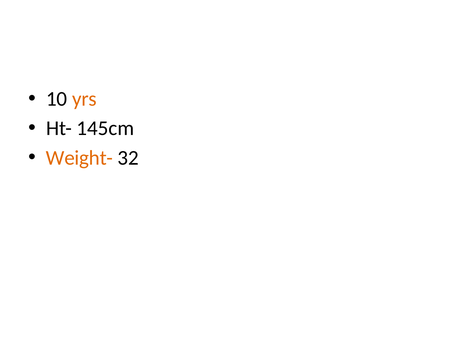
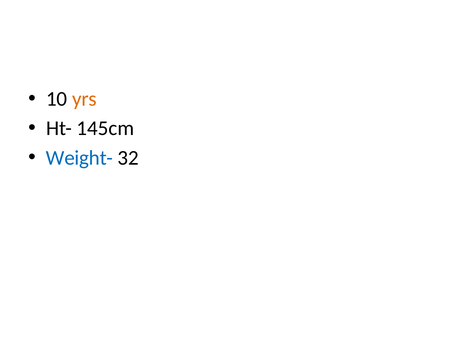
Weight- colour: orange -> blue (79, 158)
